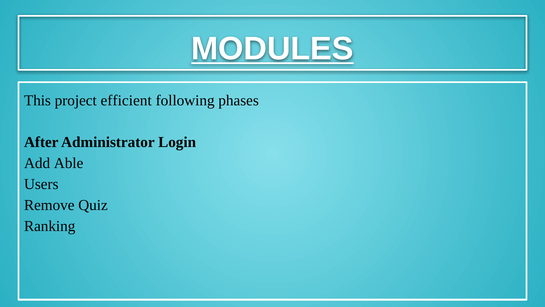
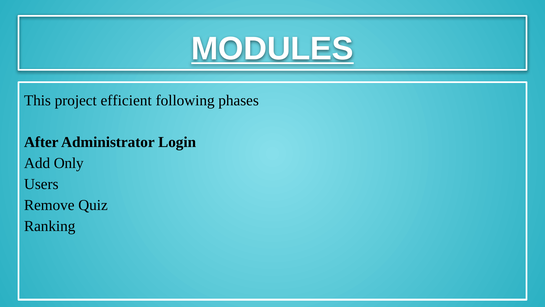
Able: Able -> Only (69, 163)
